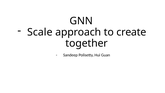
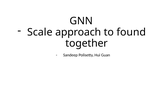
create: create -> found (131, 32)
